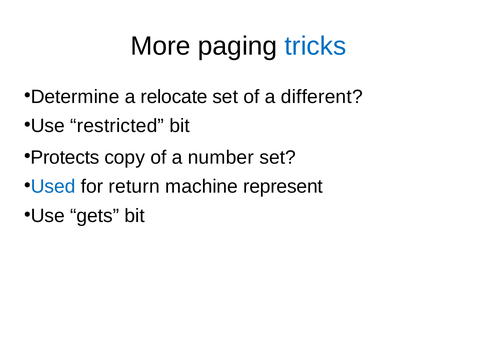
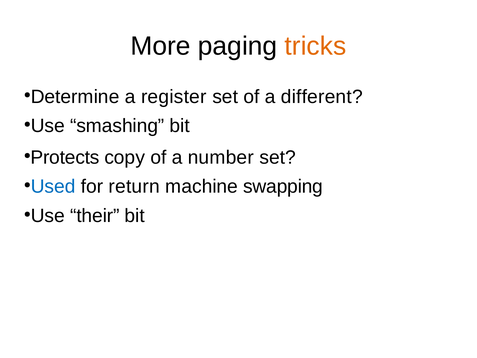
tricks colour: blue -> orange (315, 46)
relocate: relocate -> register (174, 97)
restricted: restricted -> smashing (117, 126)
represent: represent -> swapping (283, 186)
gets: gets -> their (95, 216)
